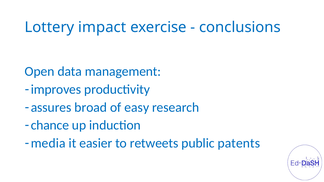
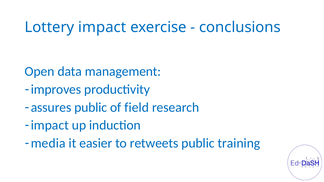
assures broad: broad -> public (91, 108)
easy: easy -> field (137, 108)
chance: chance -> impact (50, 125)
patents: patents -> training (239, 143)
